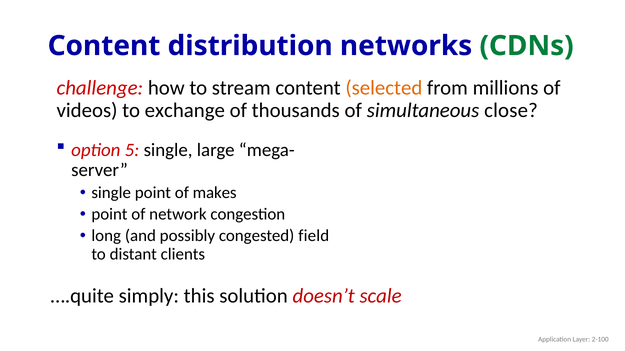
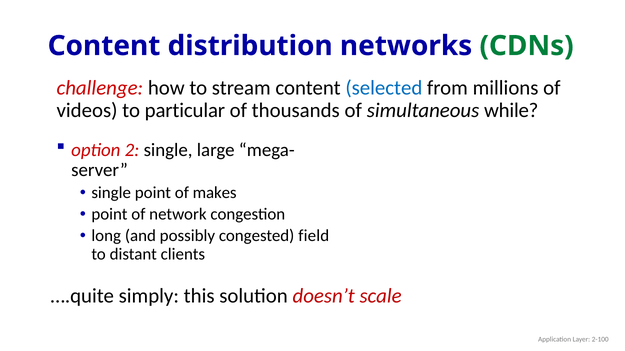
selected colour: orange -> blue (384, 88)
exchange: exchange -> particular (185, 111)
close: close -> while (511, 111)
5: 5 -> 2 (132, 150)
